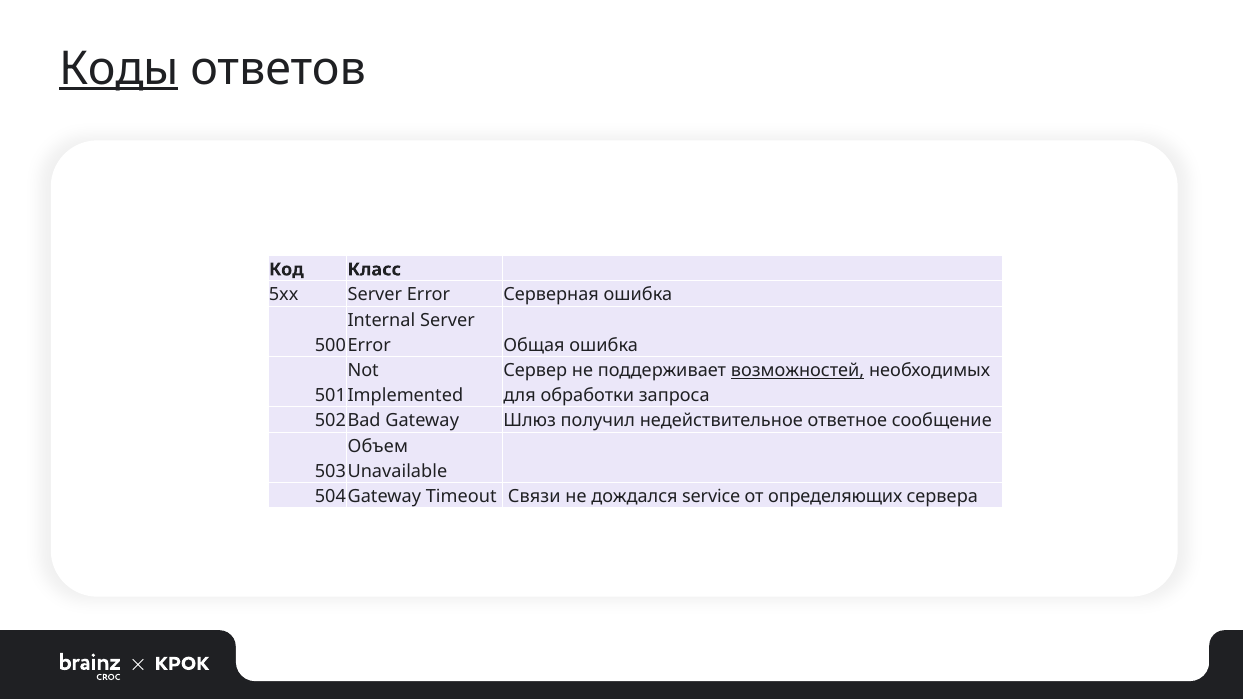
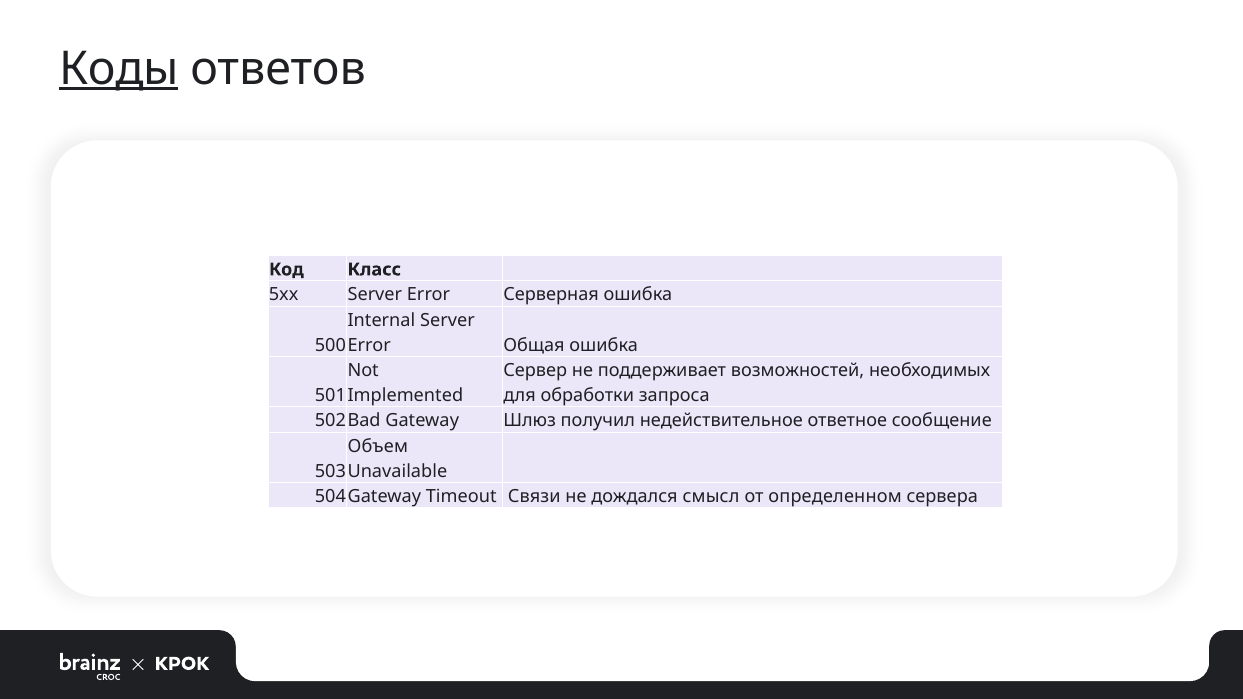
возможностей underline: present -> none (798, 371)
service: service -> смысл (711, 497)
определяющих: определяющих -> определенном (835, 497)
